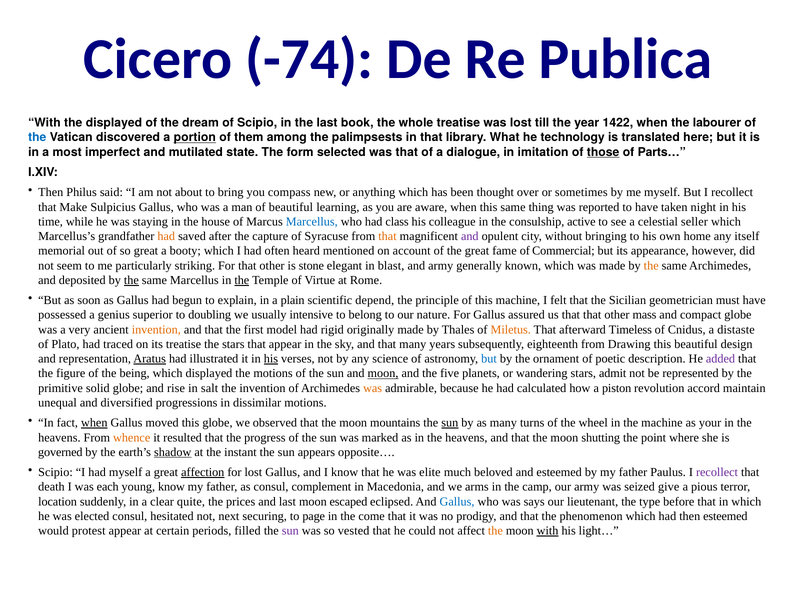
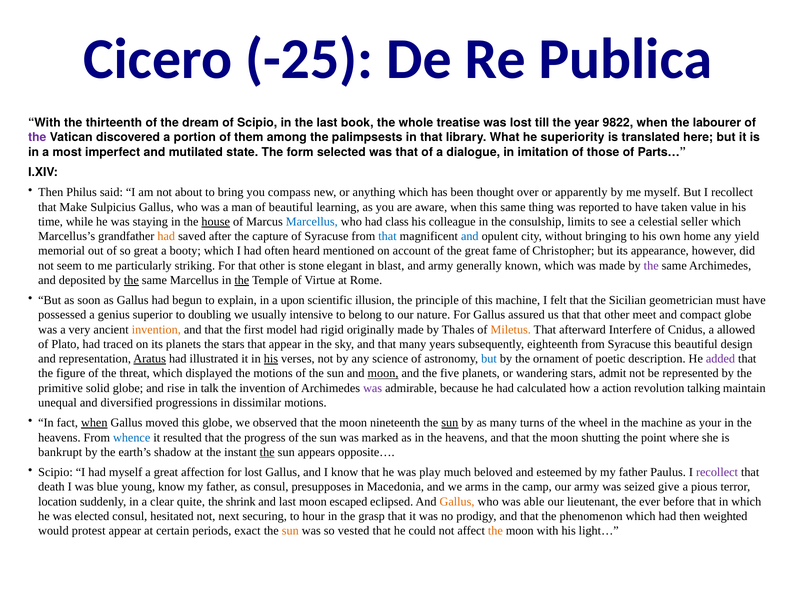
-74: -74 -> -25 (309, 59)
the displayed: displayed -> thirteenth (114, 123)
1422: 1422 -> 9822 (618, 123)
the colour: blue -> purple (37, 137)
portion underline: present -> none (195, 137)
technology: technology -> superiority (573, 137)
those underline: present -> none (603, 152)
sometimes: sometimes -> apparently (581, 192)
night: night -> value (703, 207)
house underline: none -> present (216, 222)
active: active -> limits (581, 222)
that colour: orange -> blue (387, 236)
and colour: purple -> blue (470, 236)
itself: itself -> yield (747, 236)
Commercial: Commercial -> Christopher (563, 251)
the colour: orange -> purple (651, 265)
plain: plain -> upon (293, 300)
depend: depend -> illusion (375, 300)
mass: mass -> meet (644, 315)
Timeless: Timeless -> Interfere (630, 329)
distaste: distaste -> allowed (736, 329)
its treatise: treatise -> planets (183, 344)
from Drawing: Drawing -> Syracuse (629, 344)
being: being -> threat (135, 373)
salt: salt -> talk (210, 388)
was colour: orange -> purple (373, 388)
piston: piston -> action (617, 388)
accord: accord -> talking (704, 388)
mountains: mountains -> nineteenth (395, 423)
whence colour: orange -> blue (132, 437)
governed: governed -> bankrupt (60, 452)
shadow underline: present -> none (173, 452)
the underline: none -> present (267, 452)
affection underline: present -> none (203, 472)
elite: elite -> play (430, 472)
each: each -> blue (108, 487)
complement: complement -> presupposes (321, 487)
prices: prices -> shrink (241, 501)
Gallus colour: blue -> orange (457, 501)
says: says -> able (534, 501)
type: type -> ever (650, 501)
page: page -> hour (314, 516)
come: come -> grasp (372, 516)
then esteemed: esteemed -> weighted (725, 516)
filled: filled -> exact (248, 531)
sun colour: purple -> orange (290, 531)
with underline: present -> none (548, 531)
